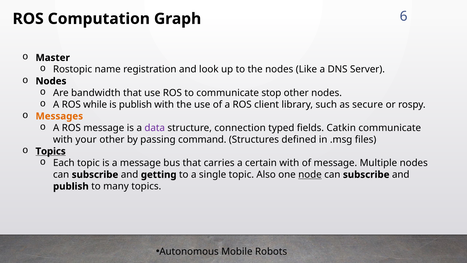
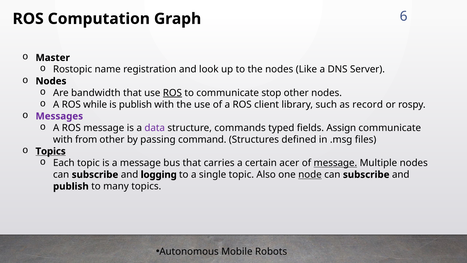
ROS underline: none -> present (172, 93)
secure: secure -> record (368, 104)
Messages colour: orange -> purple (59, 116)
connection: connection -> commands (240, 128)
Catkin: Catkin -> Assign (341, 128)
your: your -> from (86, 139)
certain with: with -> acer (289, 163)
message underline: none -> present (335, 163)
getting: getting -> logging (159, 174)
